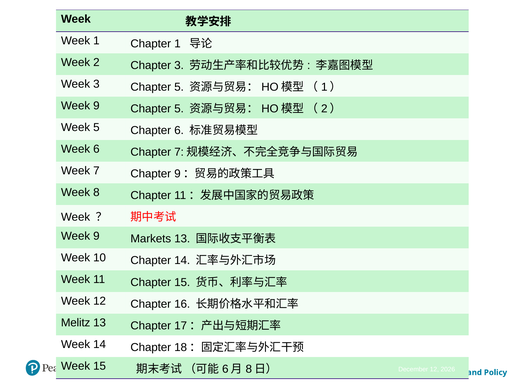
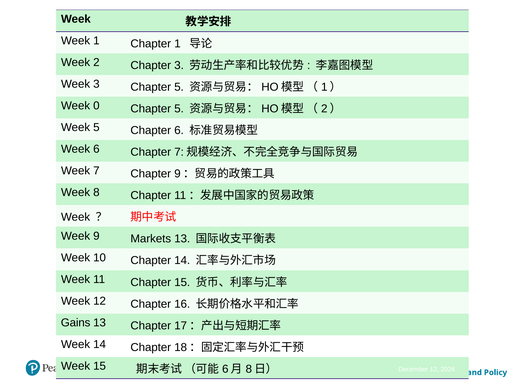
9: 9 -> 0 (96, 106)
Melitz: Melitz -> Gains (76, 323)
